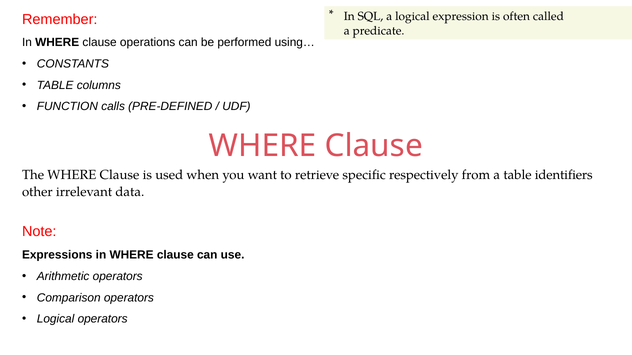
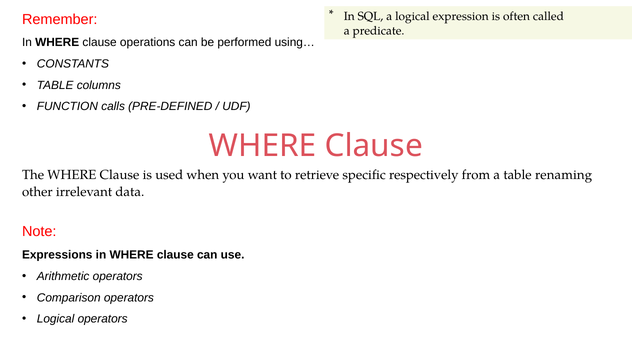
identifiers: identifiers -> renaming (564, 175)
